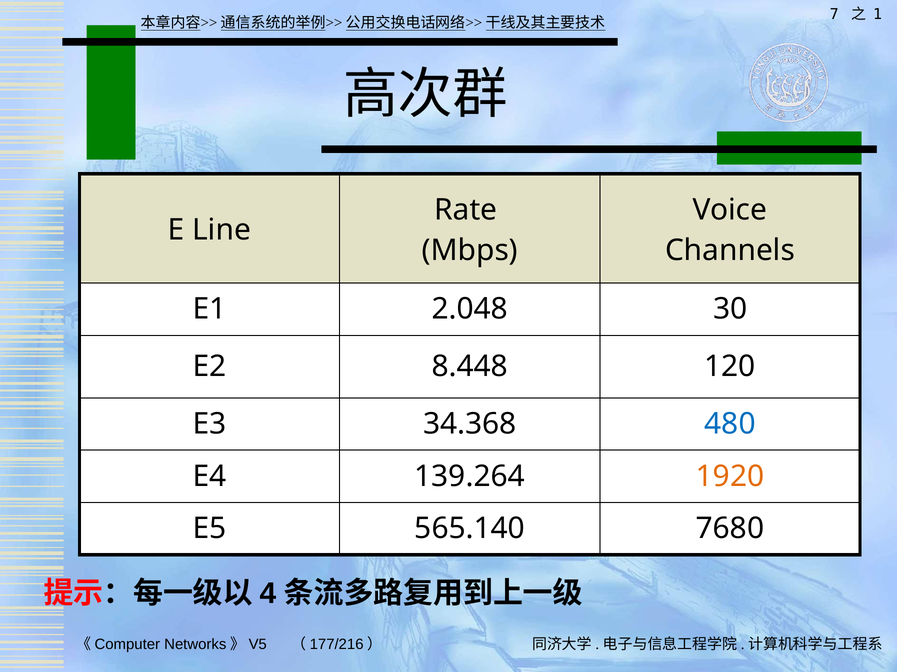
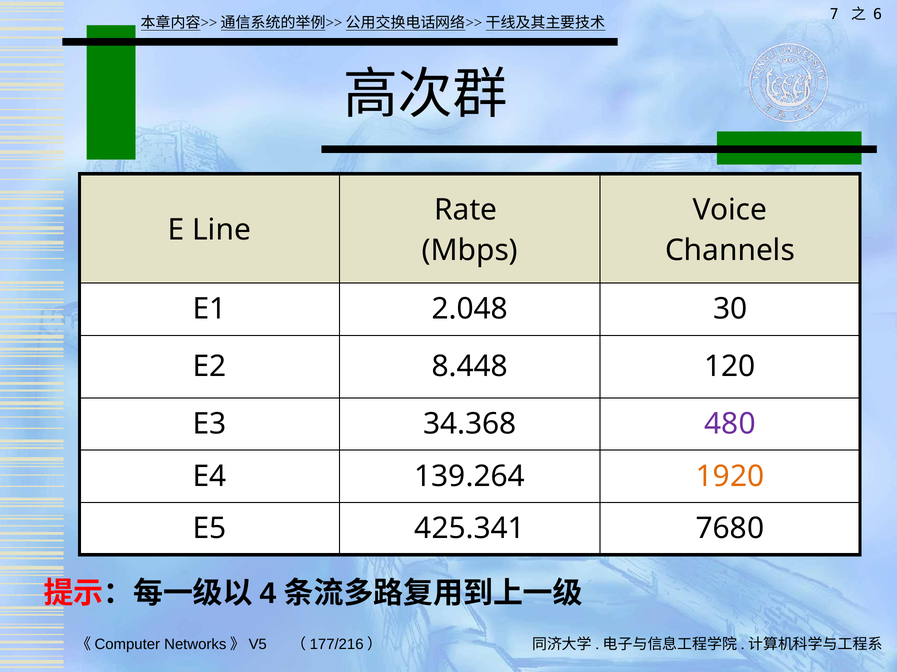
1: 1 -> 6 (878, 15)
480 colour: blue -> purple (730, 424)
565.140: 565.140 -> 425.341 (470, 529)
